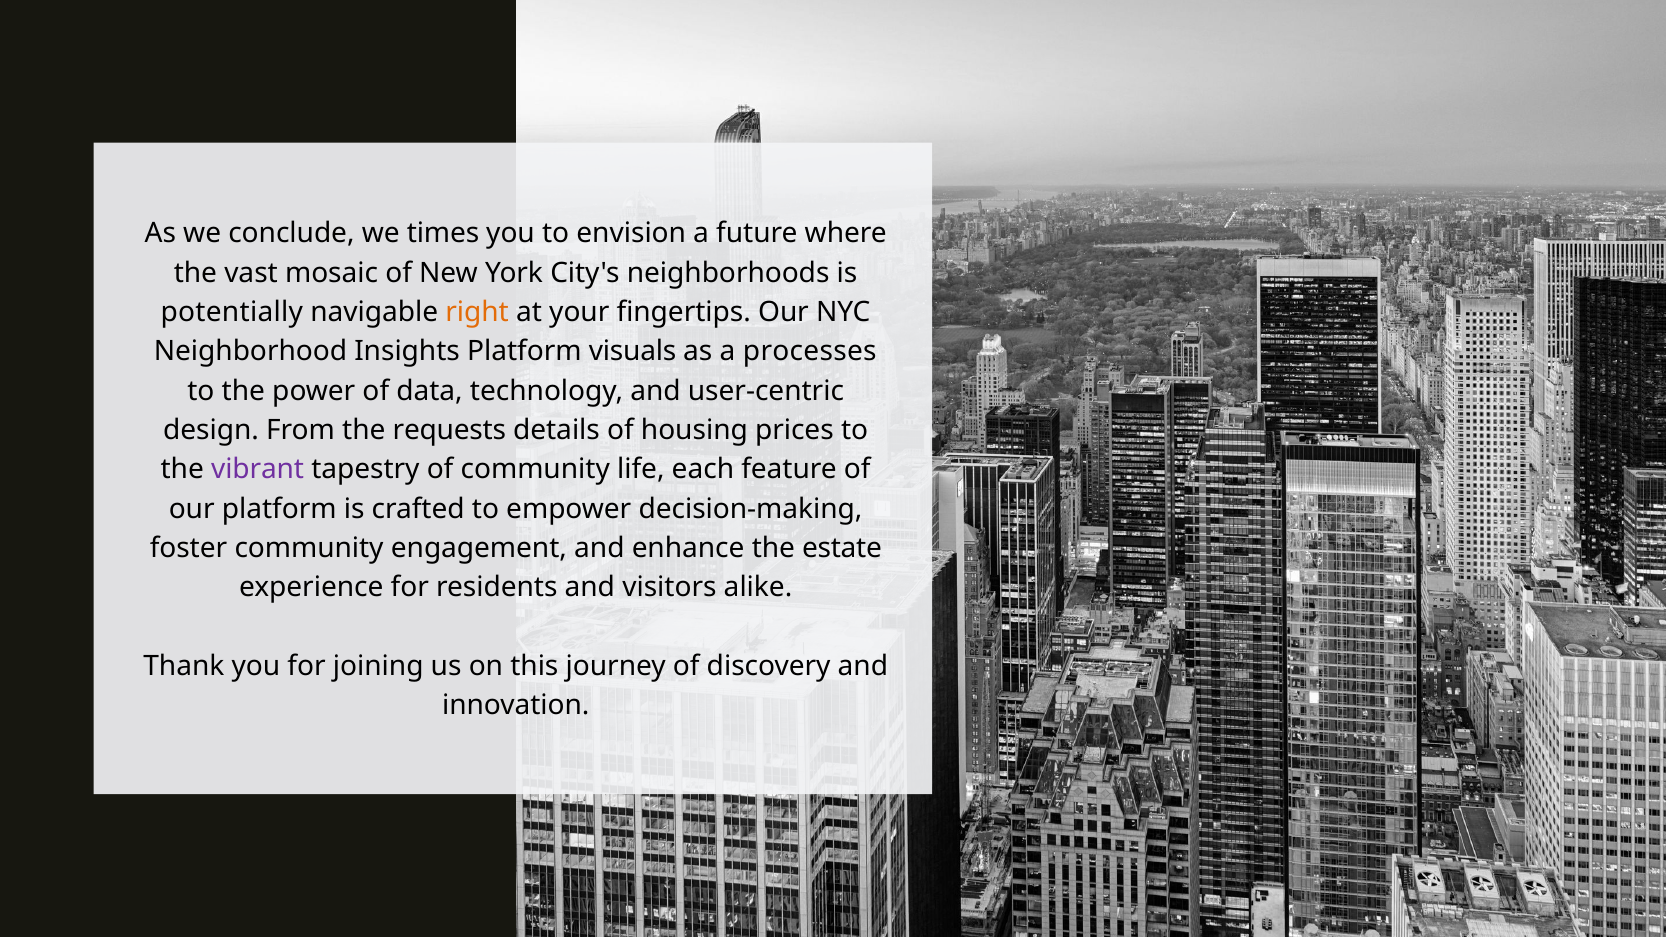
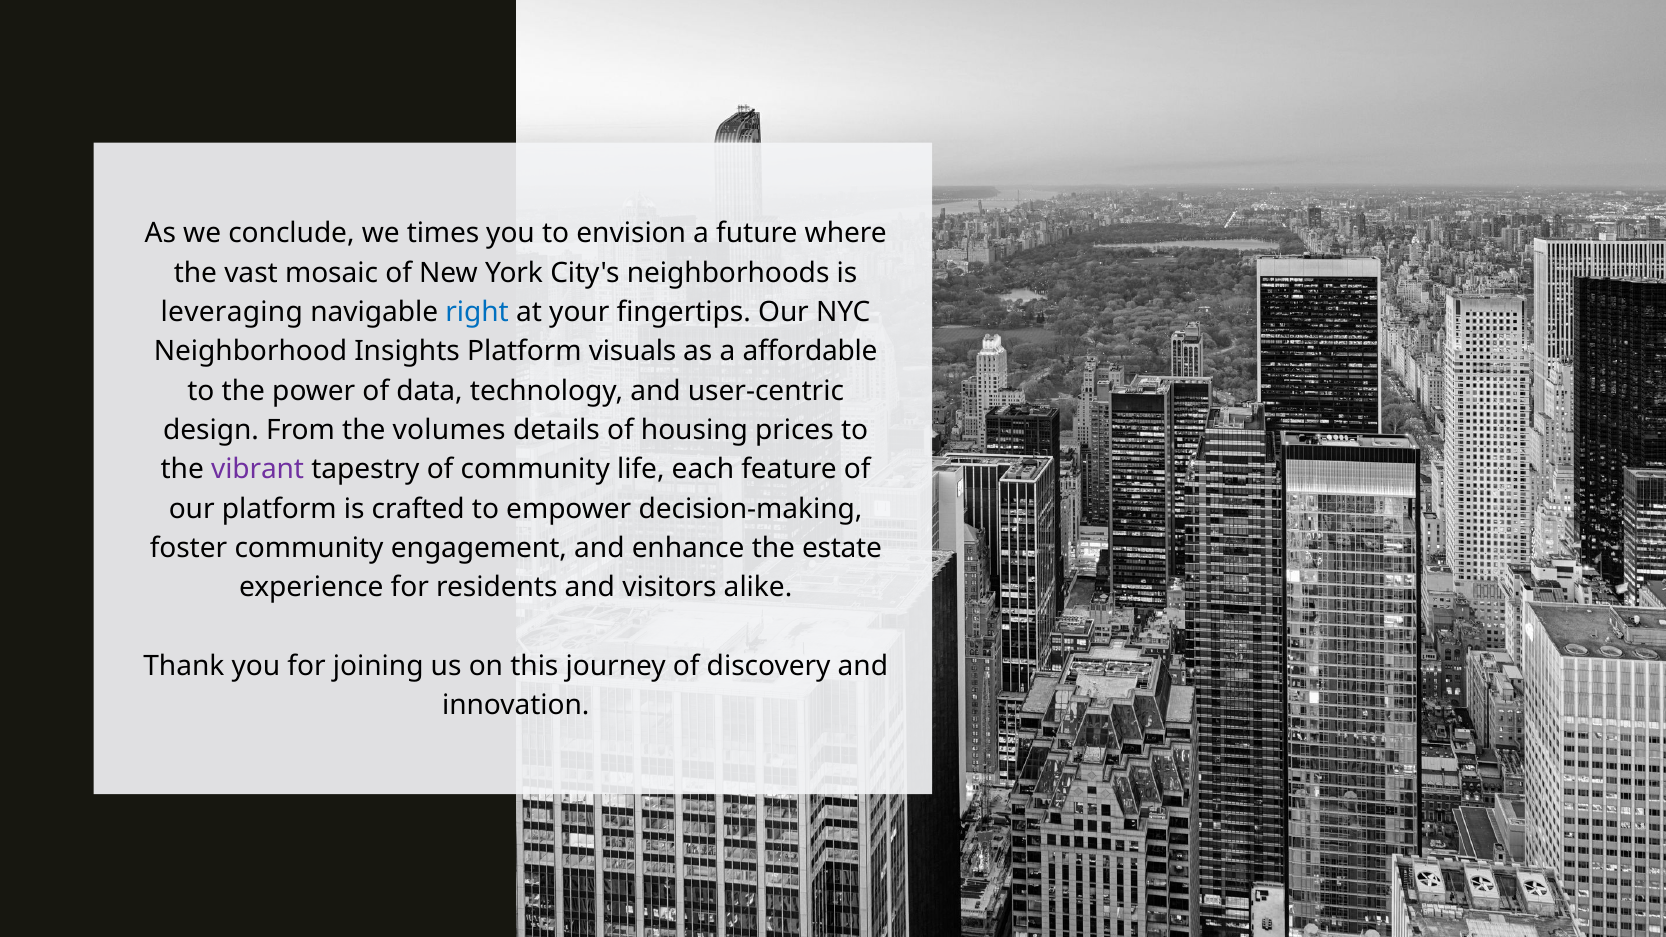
potentially: potentially -> leveraging (232, 312)
right colour: orange -> blue (477, 312)
processes: processes -> affordable (810, 352)
requests: requests -> volumes (449, 430)
